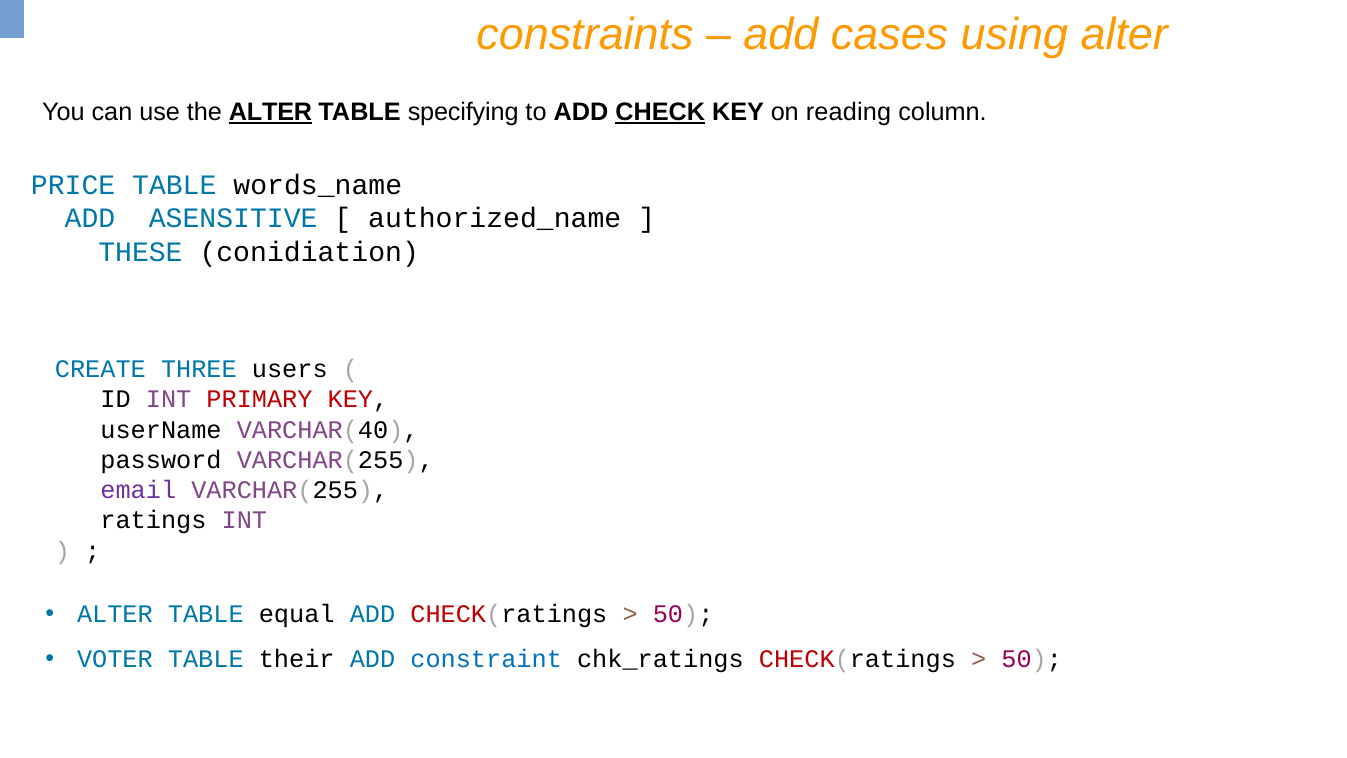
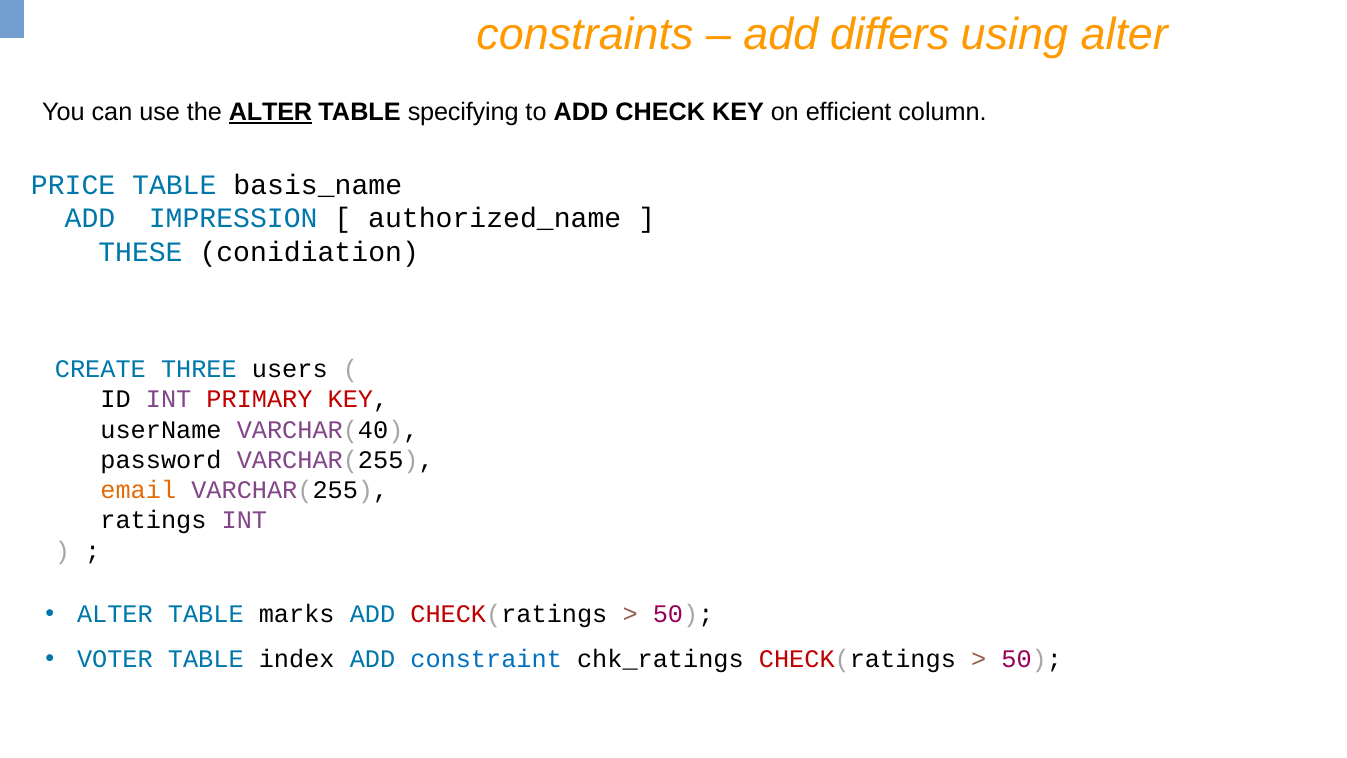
cases: cases -> differs (890, 35)
CHECK underline: present -> none (660, 112)
reading: reading -> efficient (849, 112)
words_name: words_name -> basis_name (318, 185)
ASENSITIVE: ASENSITIVE -> IMPRESSION (233, 219)
email colour: purple -> orange (138, 490)
equal: equal -> marks (297, 614)
their: their -> index (297, 659)
